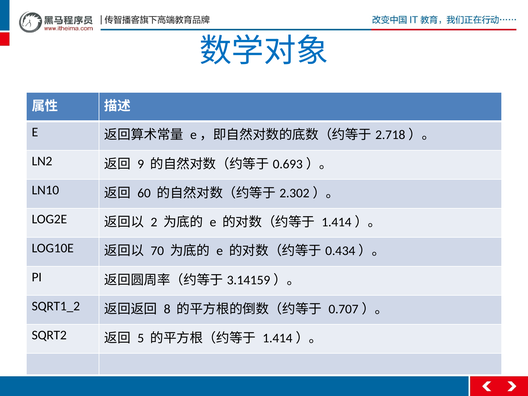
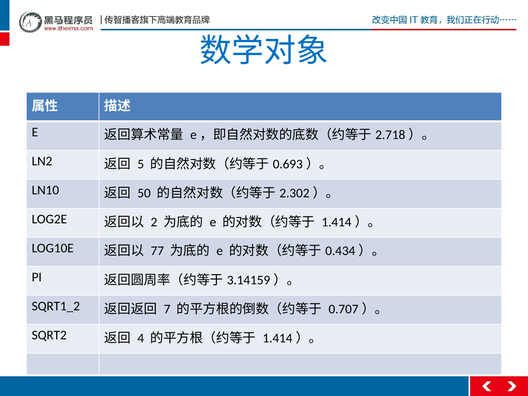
9: 9 -> 5 (141, 164)
60: 60 -> 50 (144, 193)
70: 70 -> 77 (157, 251)
8: 8 -> 7 (167, 309)
5: 5 -> 4 (141, 338)
